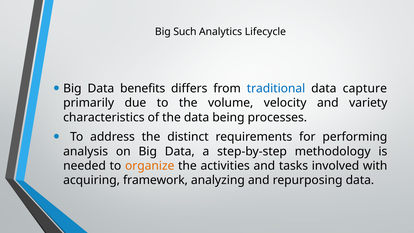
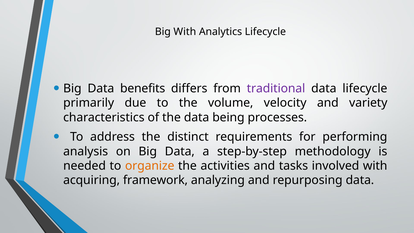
Big Such: Such -> With (185, 32)
traditional colour: blue -> purple (276, 88)
data capture: capture -> lifecycle (365, 88)
